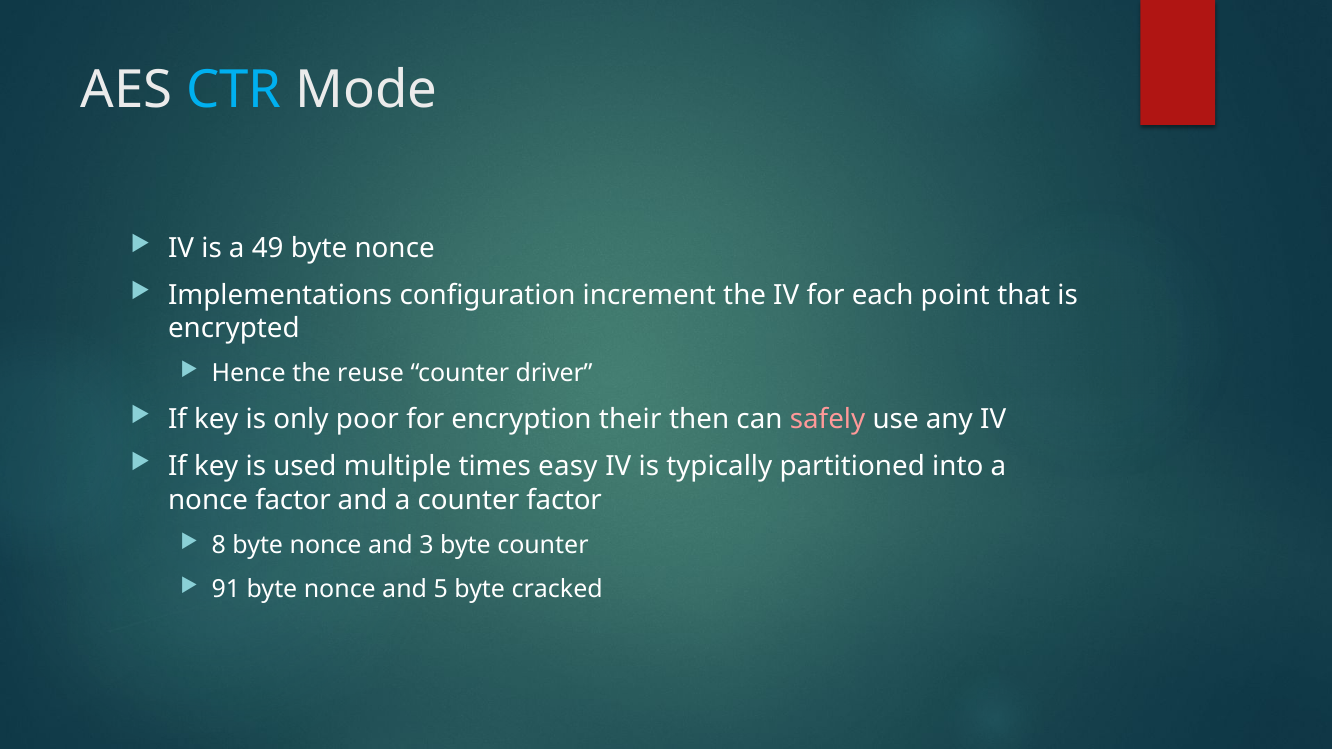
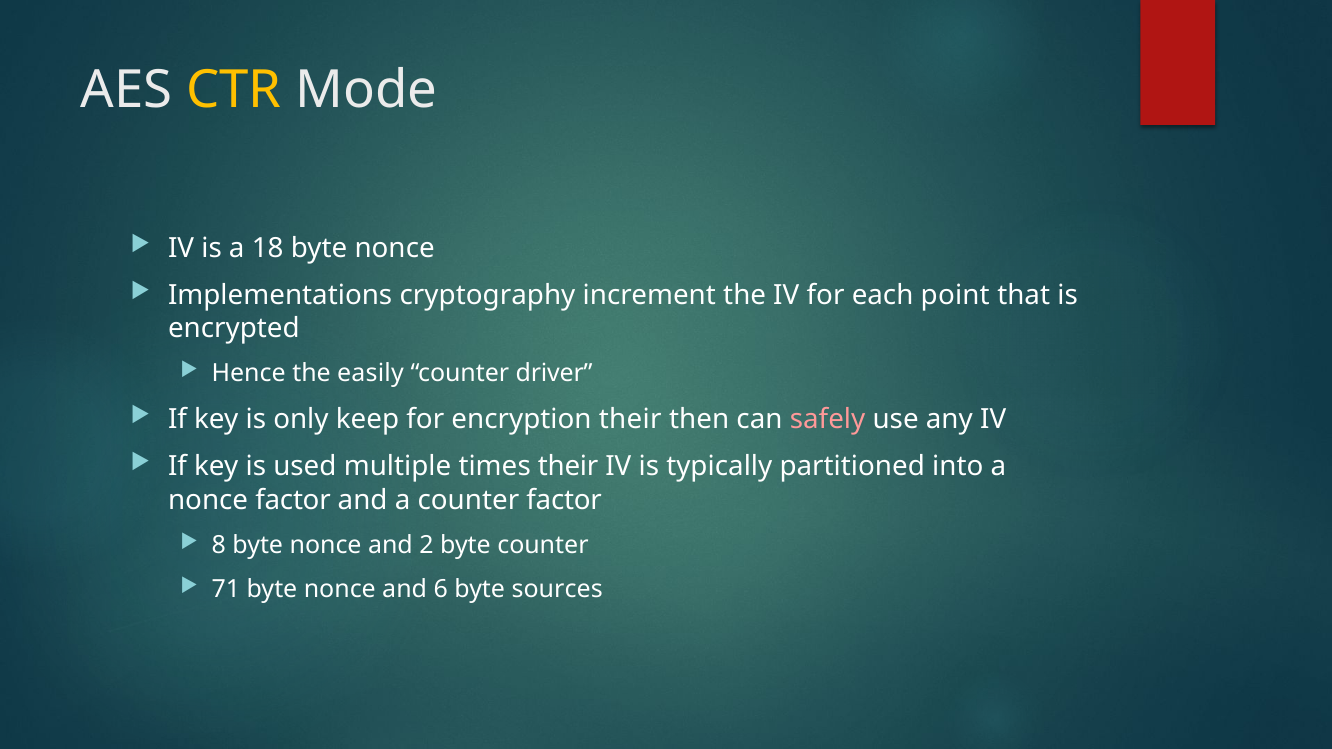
CTR colour: light blue -> yellow (234, 90)
49: 49 -> 18 (268, 248)
configuration: configuration -> cryptography (488, 295)
reuse: reuse -> easily (371, 374)
poor: poor -> keep (367, 420)
times easy: easy -> their (568, 467)
3: 3 -> 2 (427, 546)
91: 91 -> 71 (226, 589)
5: 5 -> 6 (441, 589)
cracked: cracked -> sources (557, 589)
